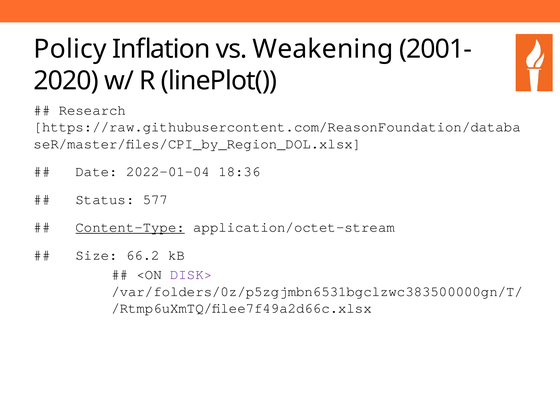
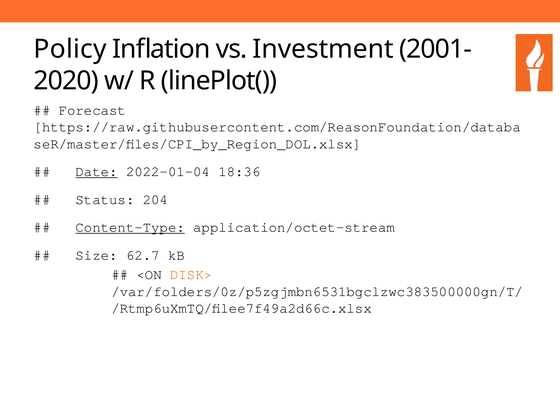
Weakening: Weakening -> Investment (323, 49)
Research: Research -> Forecast (92, 110)
Date underline: none -> present (97, 172)
577: 577 -> 204 (155, 199)
66.2: 66.2 -> 62.7 (143, 255)
DISK> colour: purple -> orange (191, 275)
